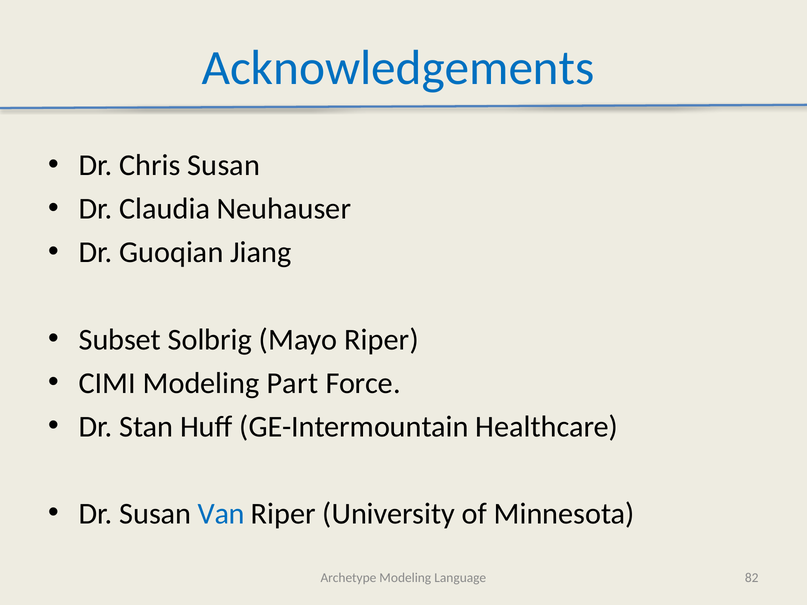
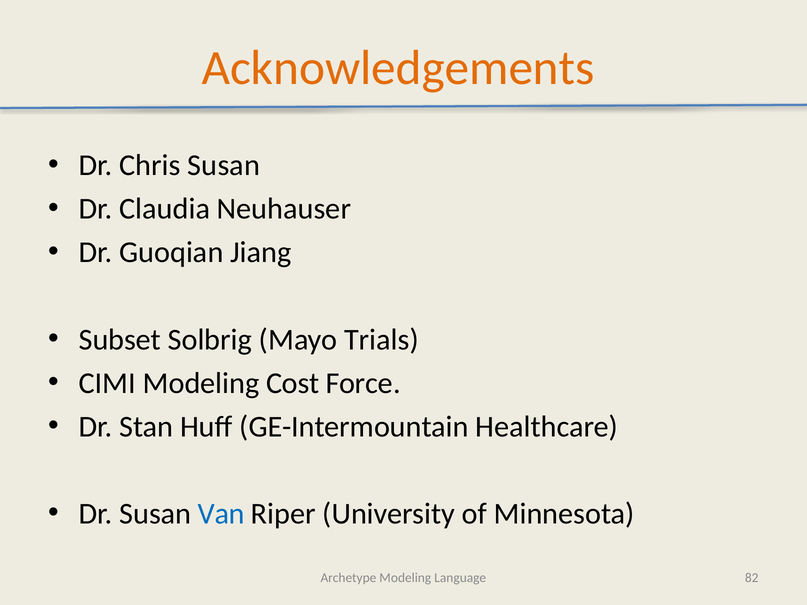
Acknowledgements colour: blue -> orange (398, 68)
Mayo Riper: Riper -> Trials (381, 340)
Part: Part -> Cost (293, 383)
